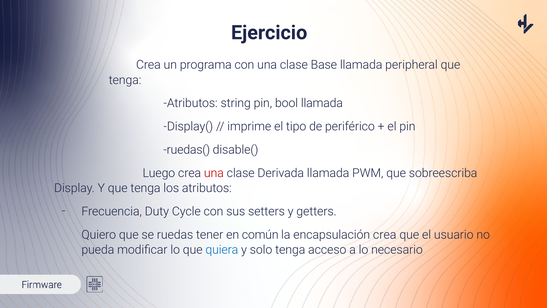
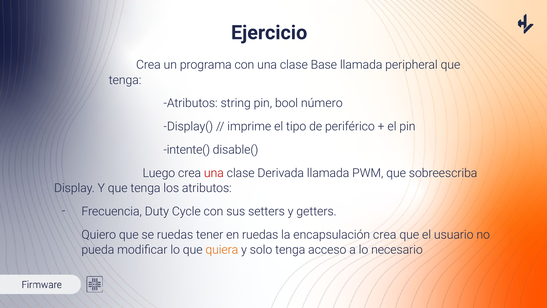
bool llamada: llamada -> número (322, 103)
ruedas(: ruedas( -> intente( (187, 150)
en común: común -> ruedas (260, 235)
quiera colour: blue -> orange (222, 250)
